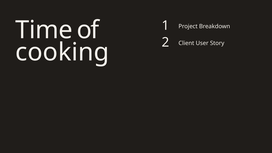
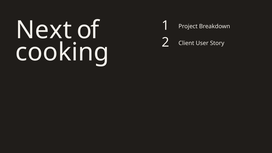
Time: Time -> Next (44, 30)
